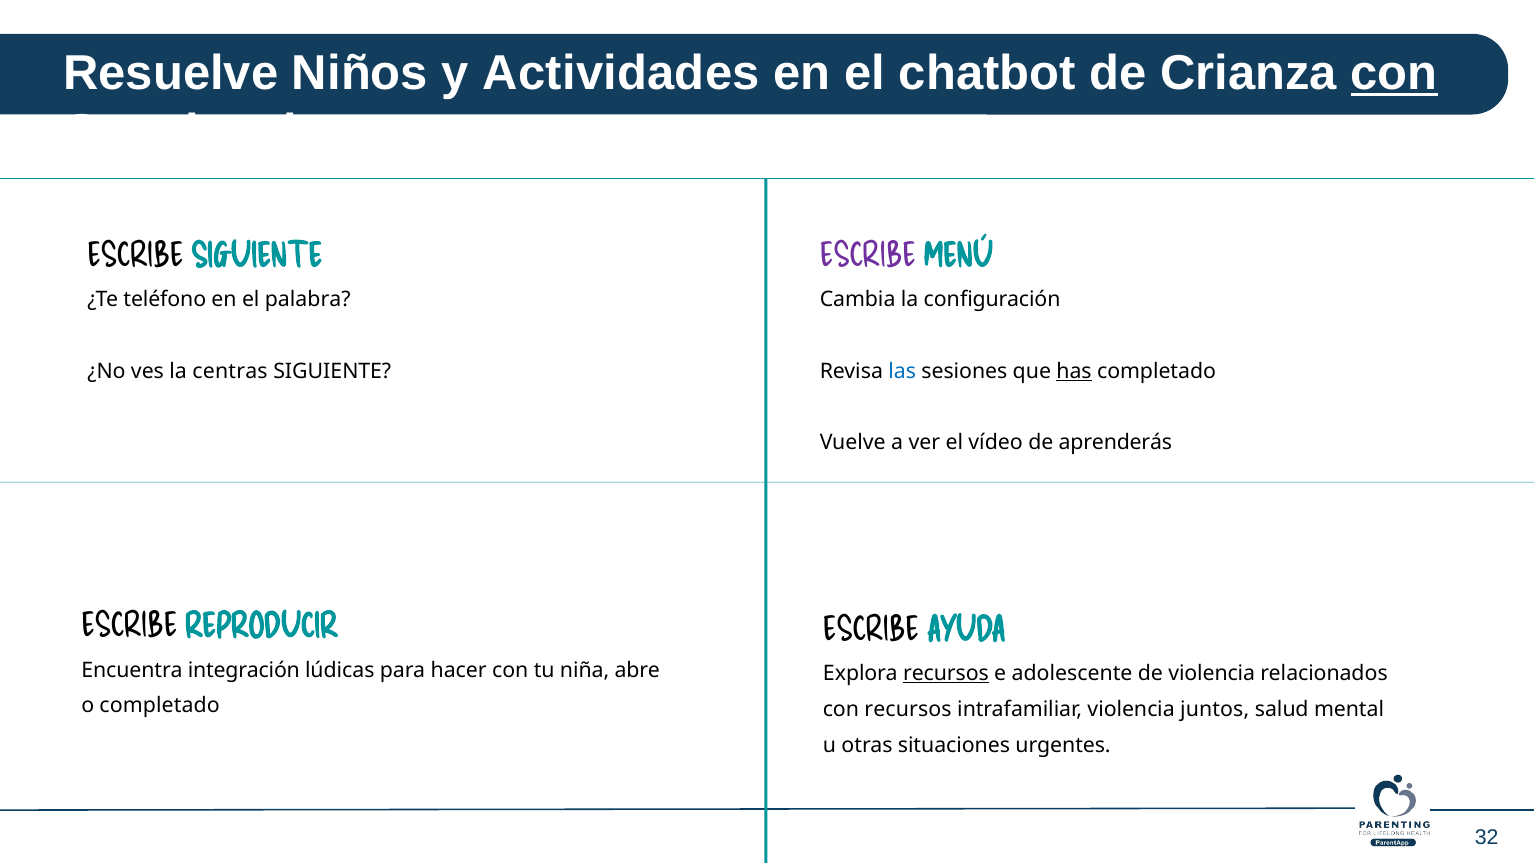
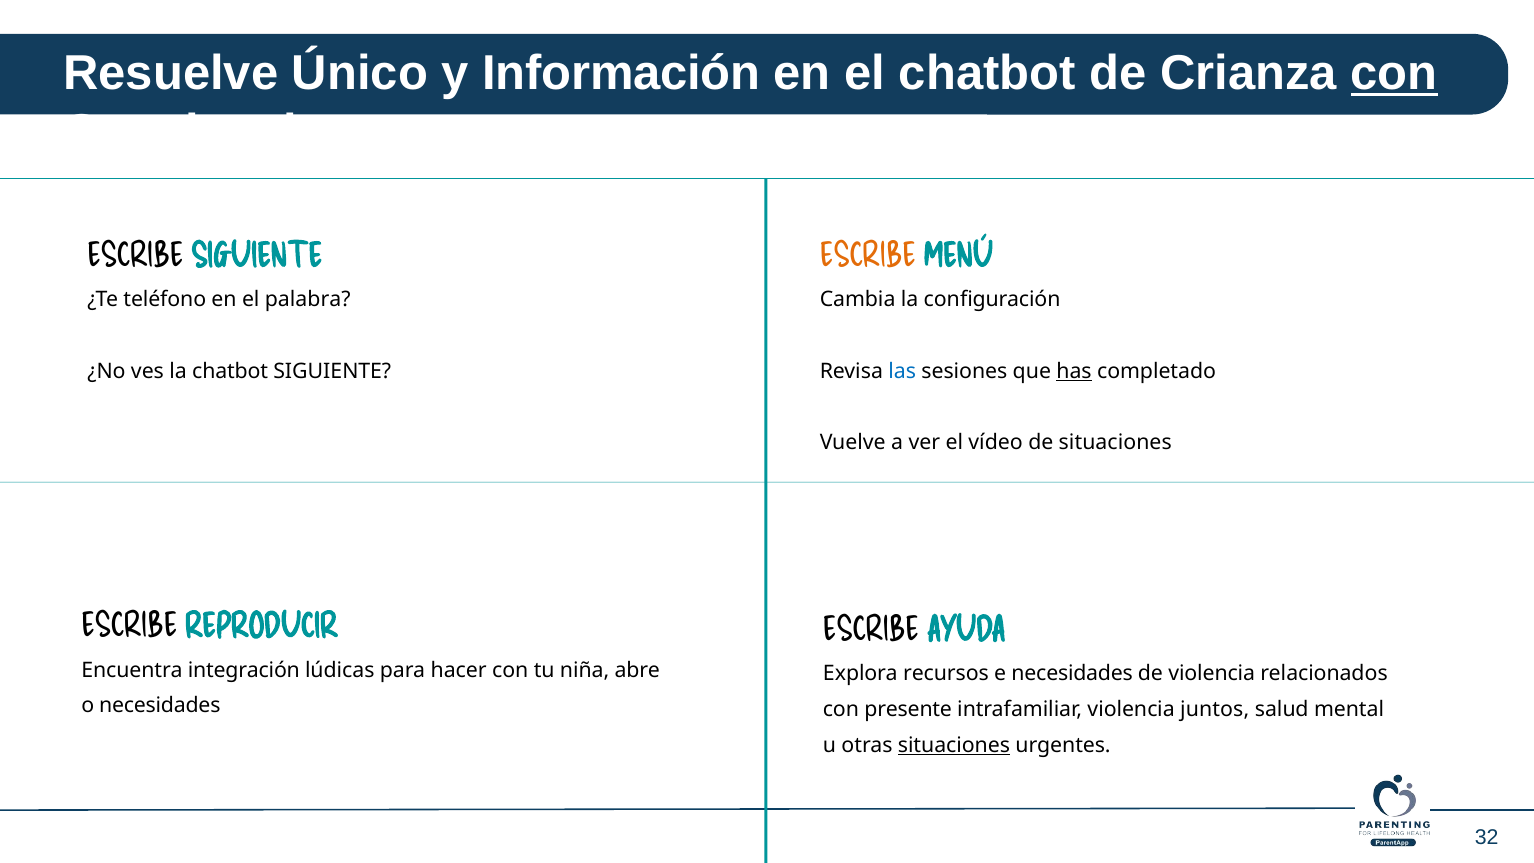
Niños: Niños -> Único (360, 74)
Actividades: Actividades -> Información (621, 74)
ESCRIBE colour: purple -> orange (868, 256)
la centras: centras -> chatbot (230, 371)
de aprenderás: aprenderás -> situaciones (1115, 443)
recursos underline: present -> none (946, 673)
e adolescente: adolescente -> necesidades (1072, 673)
o completado: completado -> necesidades (160, 706)
con recursos: recursos -> presente (908, 709)
situaciones underline: none -> present (954, 745)
